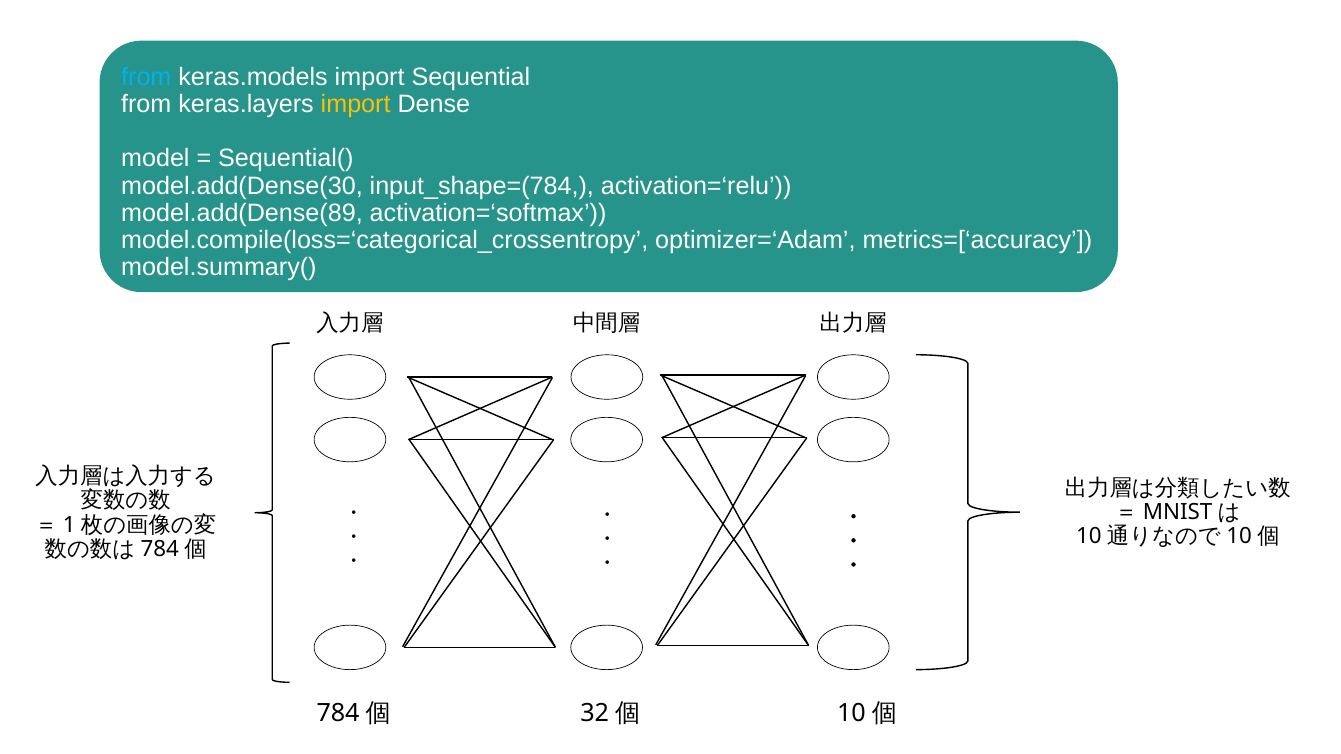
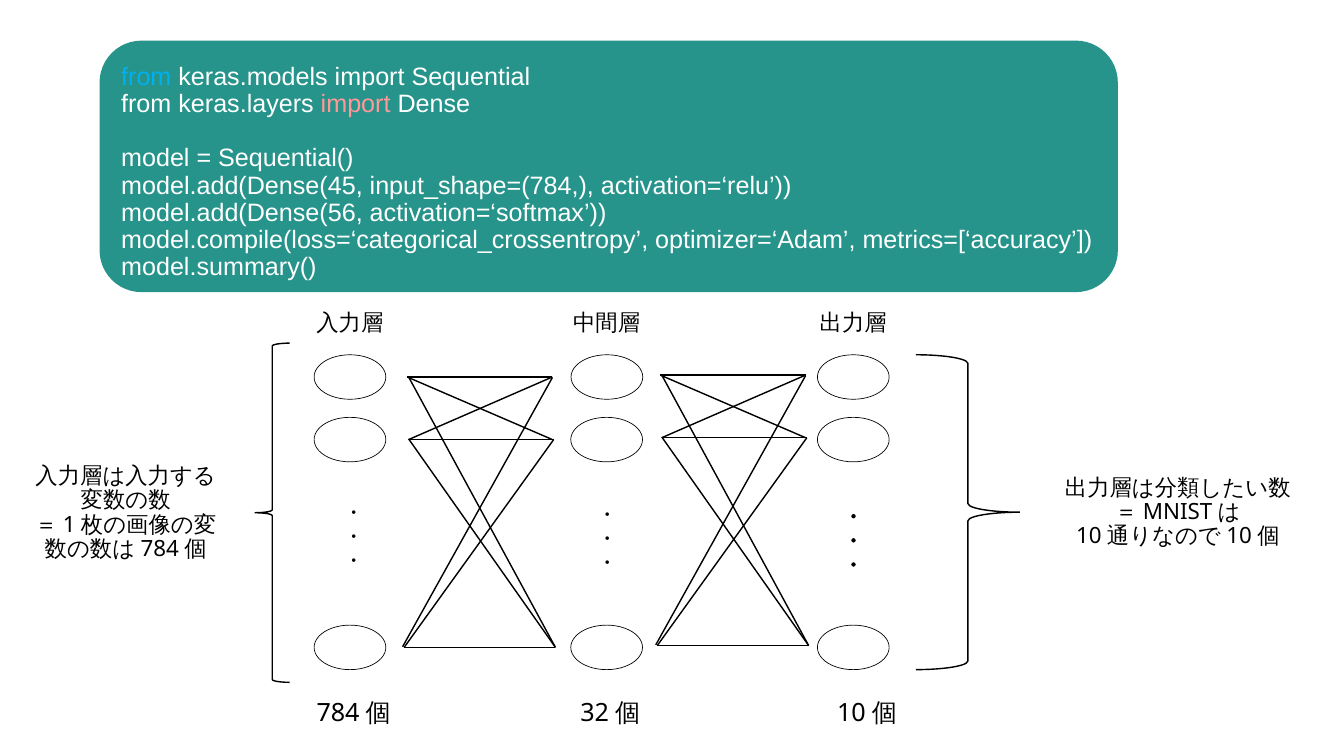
import colour: yellow -> pink (356, 104)
model.add(Dense(30: model.add(Dense(30 -> model.add(Dense(45 (242, 186)
model.add(Dense(89: model.add(Dense(89 -> model.add(Dense(56 (242, 213)
